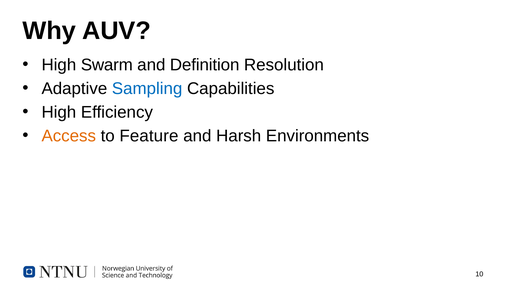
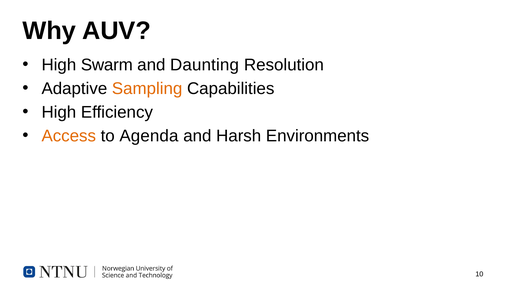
Definition: Definition -> Daunting (204, 65)
Sampling colour: blue -> orange (147, 89)
Feature: Feature -> Agenda (149, 136)
